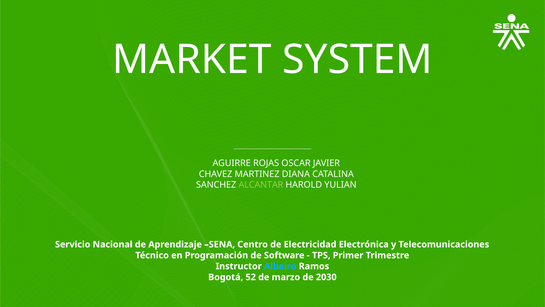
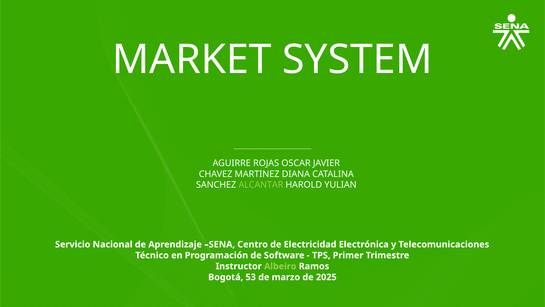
Albeiro colour: light blue -> light green (280, 266)
52: 52 -> 53 (251, 277)
2030: 2030 -> 2025 (326, 277)
